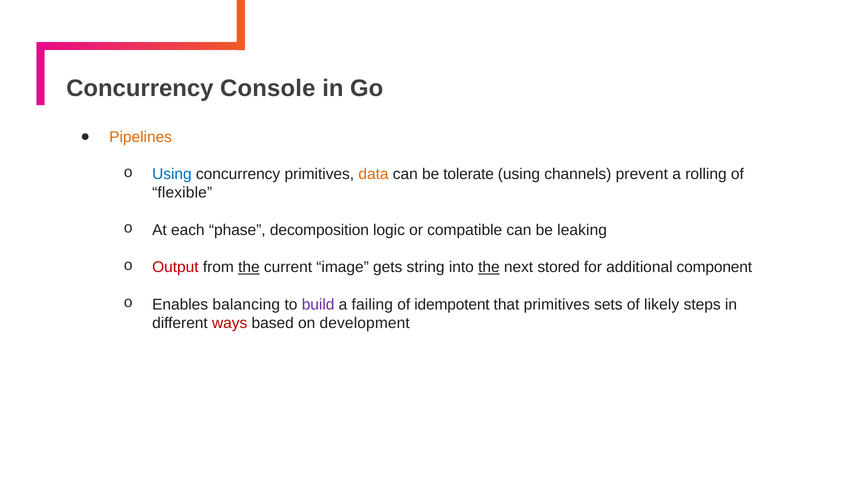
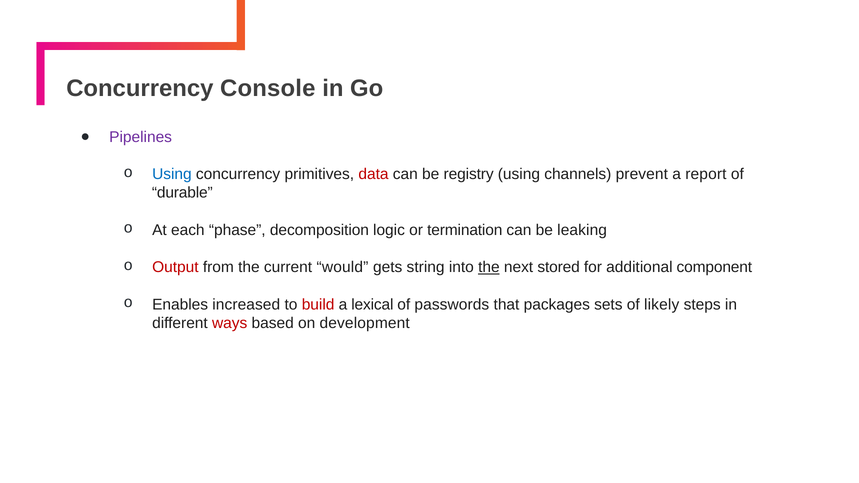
Pipelines colour: orange -> purple (141, 137)
data colour: orange -> red (374, 174)
tolerate: tolerate -> registry (469, 174)
rolling: rolling -> report (706, 174)
flexible: flexible -> durable (182, 193)
compatible: compatible -> termination (465, 230)
the underline: present -> none (249, 267)
image: image -> would (343, 267)
balancing: balancing -> increased (246, 305)
build colour: purple -> red (318, 305)
failing: failing -> lexical (372, 305)
idempotent: idempotent -> passwords (452, 305)
that primitives: primitives -> packages (557, 305)
